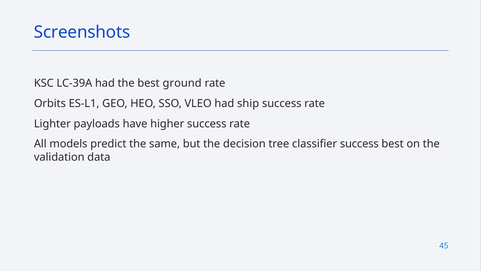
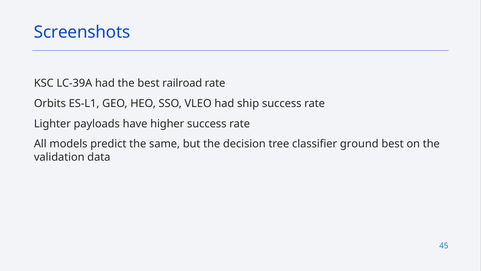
ground: ground -> railroad (182, 83)
classifier success: success -> ground (359, 144)
